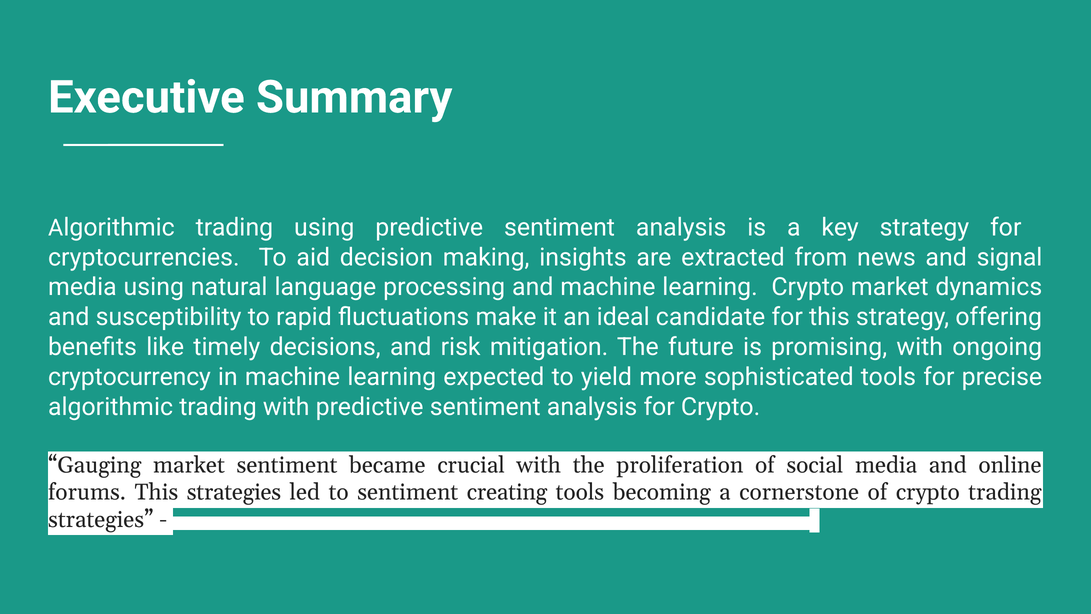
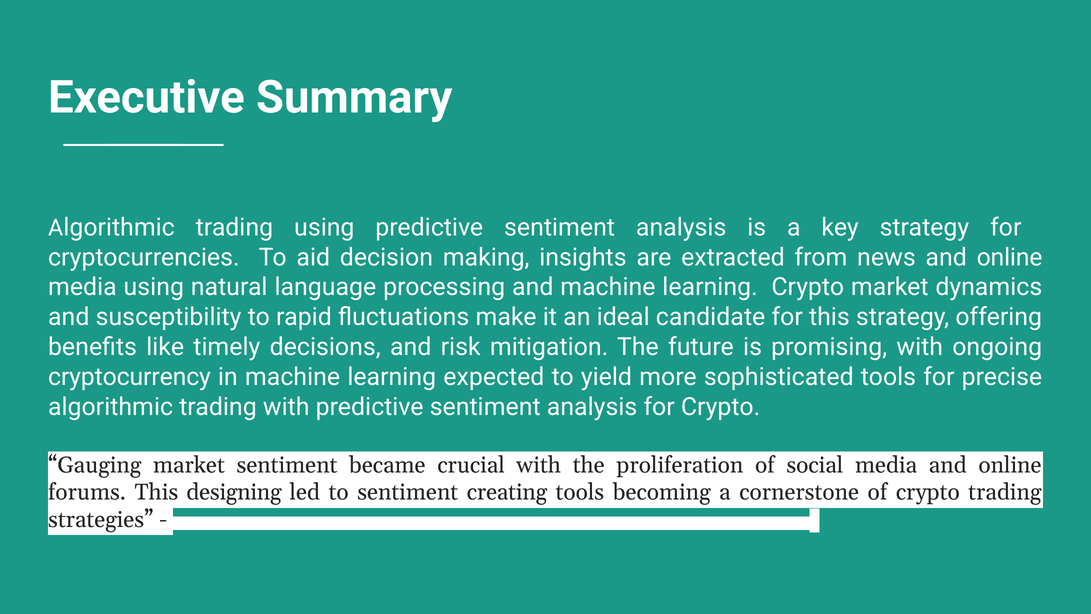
news and signal: signal -> online (1010, 257)
strategies: strategies -> designing (234, 492)
